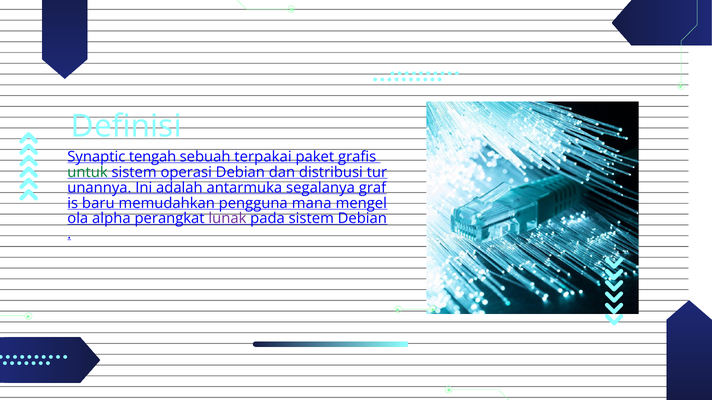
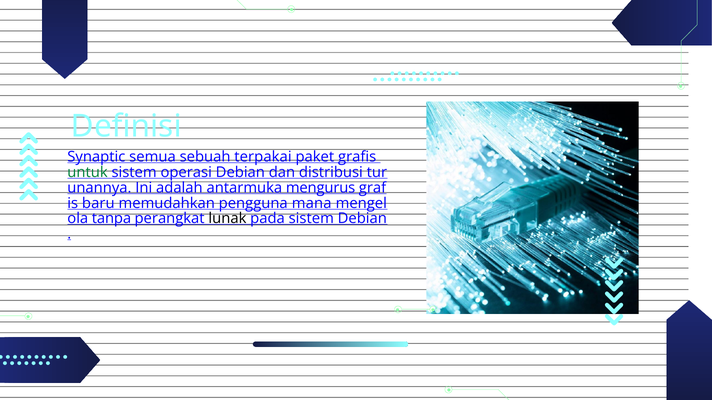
tengah: tengah -> semua (152, 157)
segalanya: segalanya -> mengurus (321, 188)
alpha: alpha -> tanpa (111, 219)
lunak colour: purple -> black (227, 219)
